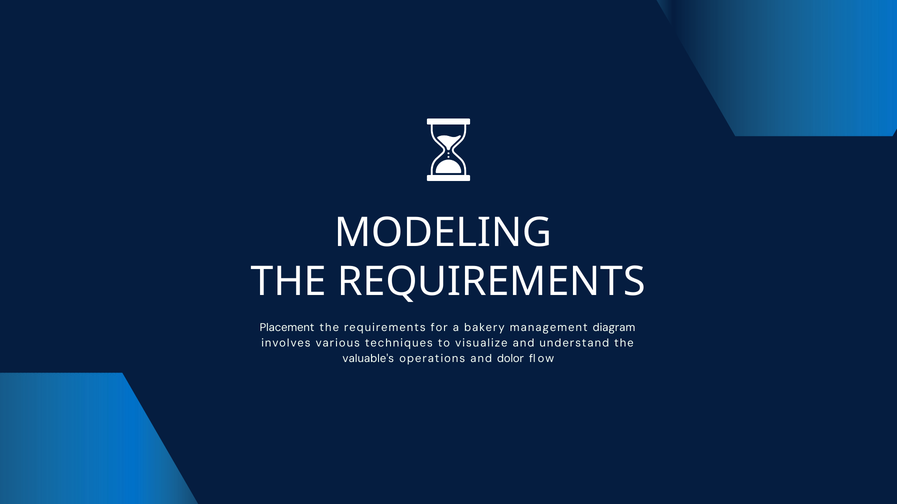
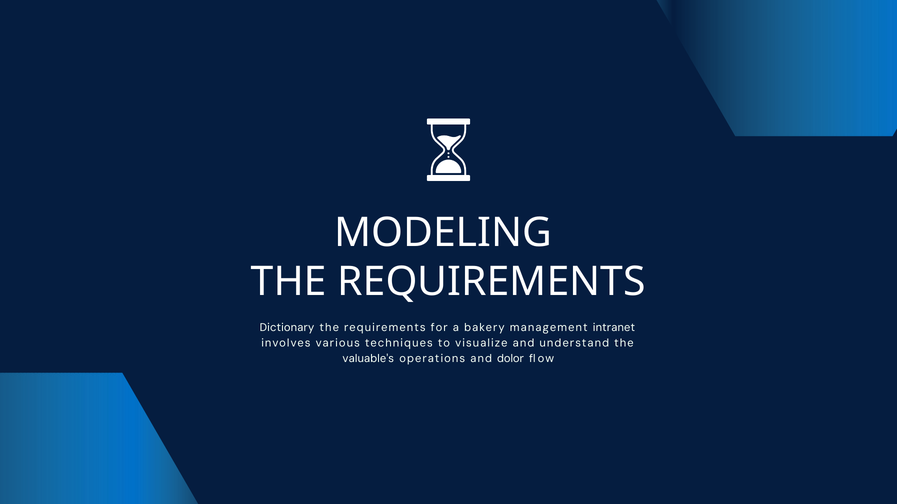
Placement: Placement -> Dictionary (287, 328)
diagram: diagram -> intranet (614, 328)
